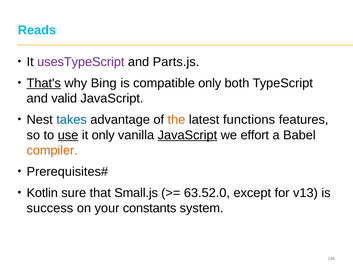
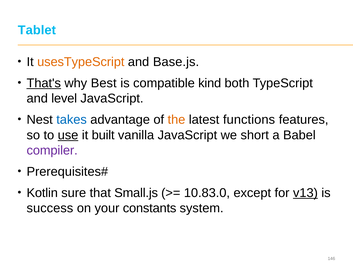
Reads: Reads -> Tablet (37, 30)
usesTypeScript colour: purple -> orange (81, 62)
Parts.js: Parts.js -> Base.js (176, 62)
Bing: Bing -> Best (104, 83)
compatible only: only -> kind (210, 83)
valid: valid -> level (64, 98)
it only: only -> built (103, 135)
JavaScript underline: present -> none (187, 135)
effort: effort -> short (255, 135)
compiler colour: orange -> purple (52, 150)
63.52.0: 63.52.0 -> 10.83.0 (207, 193)
v13 underline: none -> present (305, 193)
